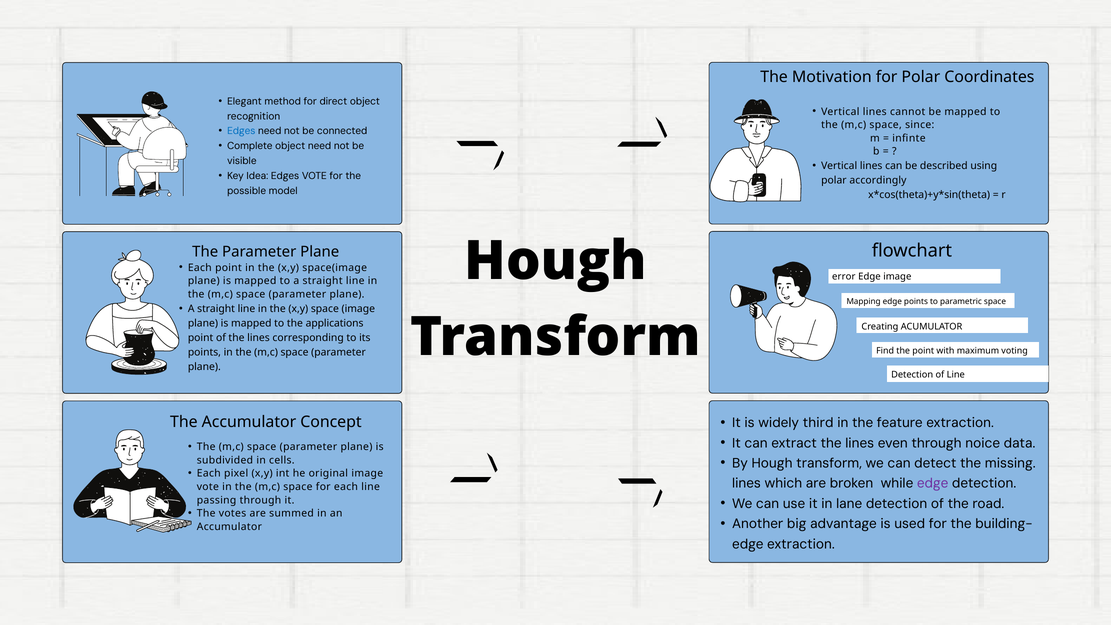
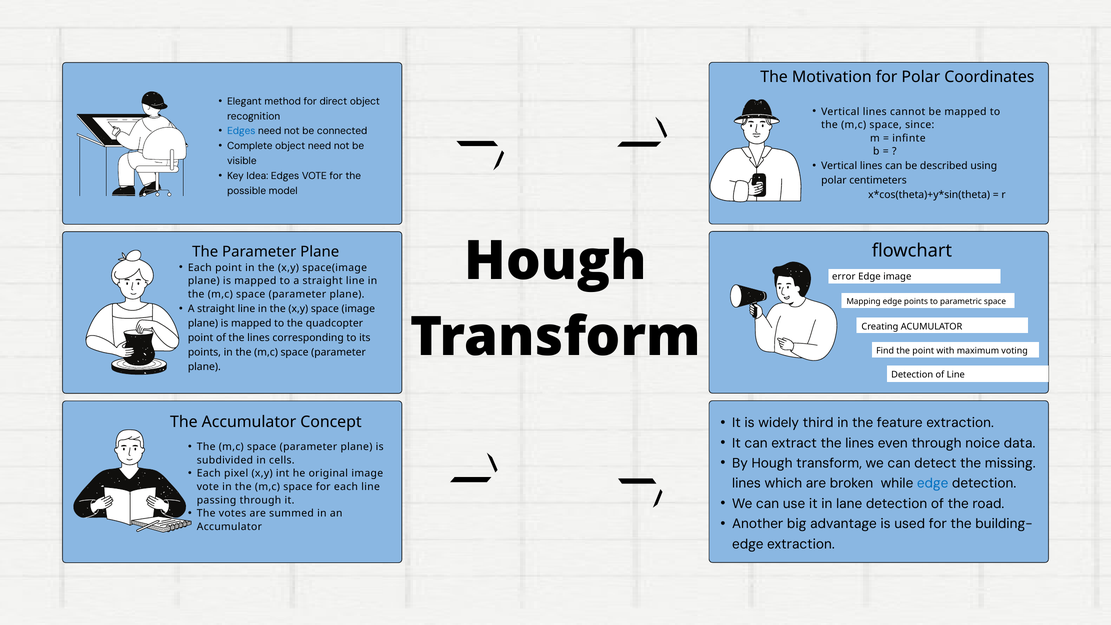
accordingly: accordingly -> centimeters (878, 180)
applications: applications -> quadcopter (334, 323)
edge colour: purple -> blue (933, 483)
